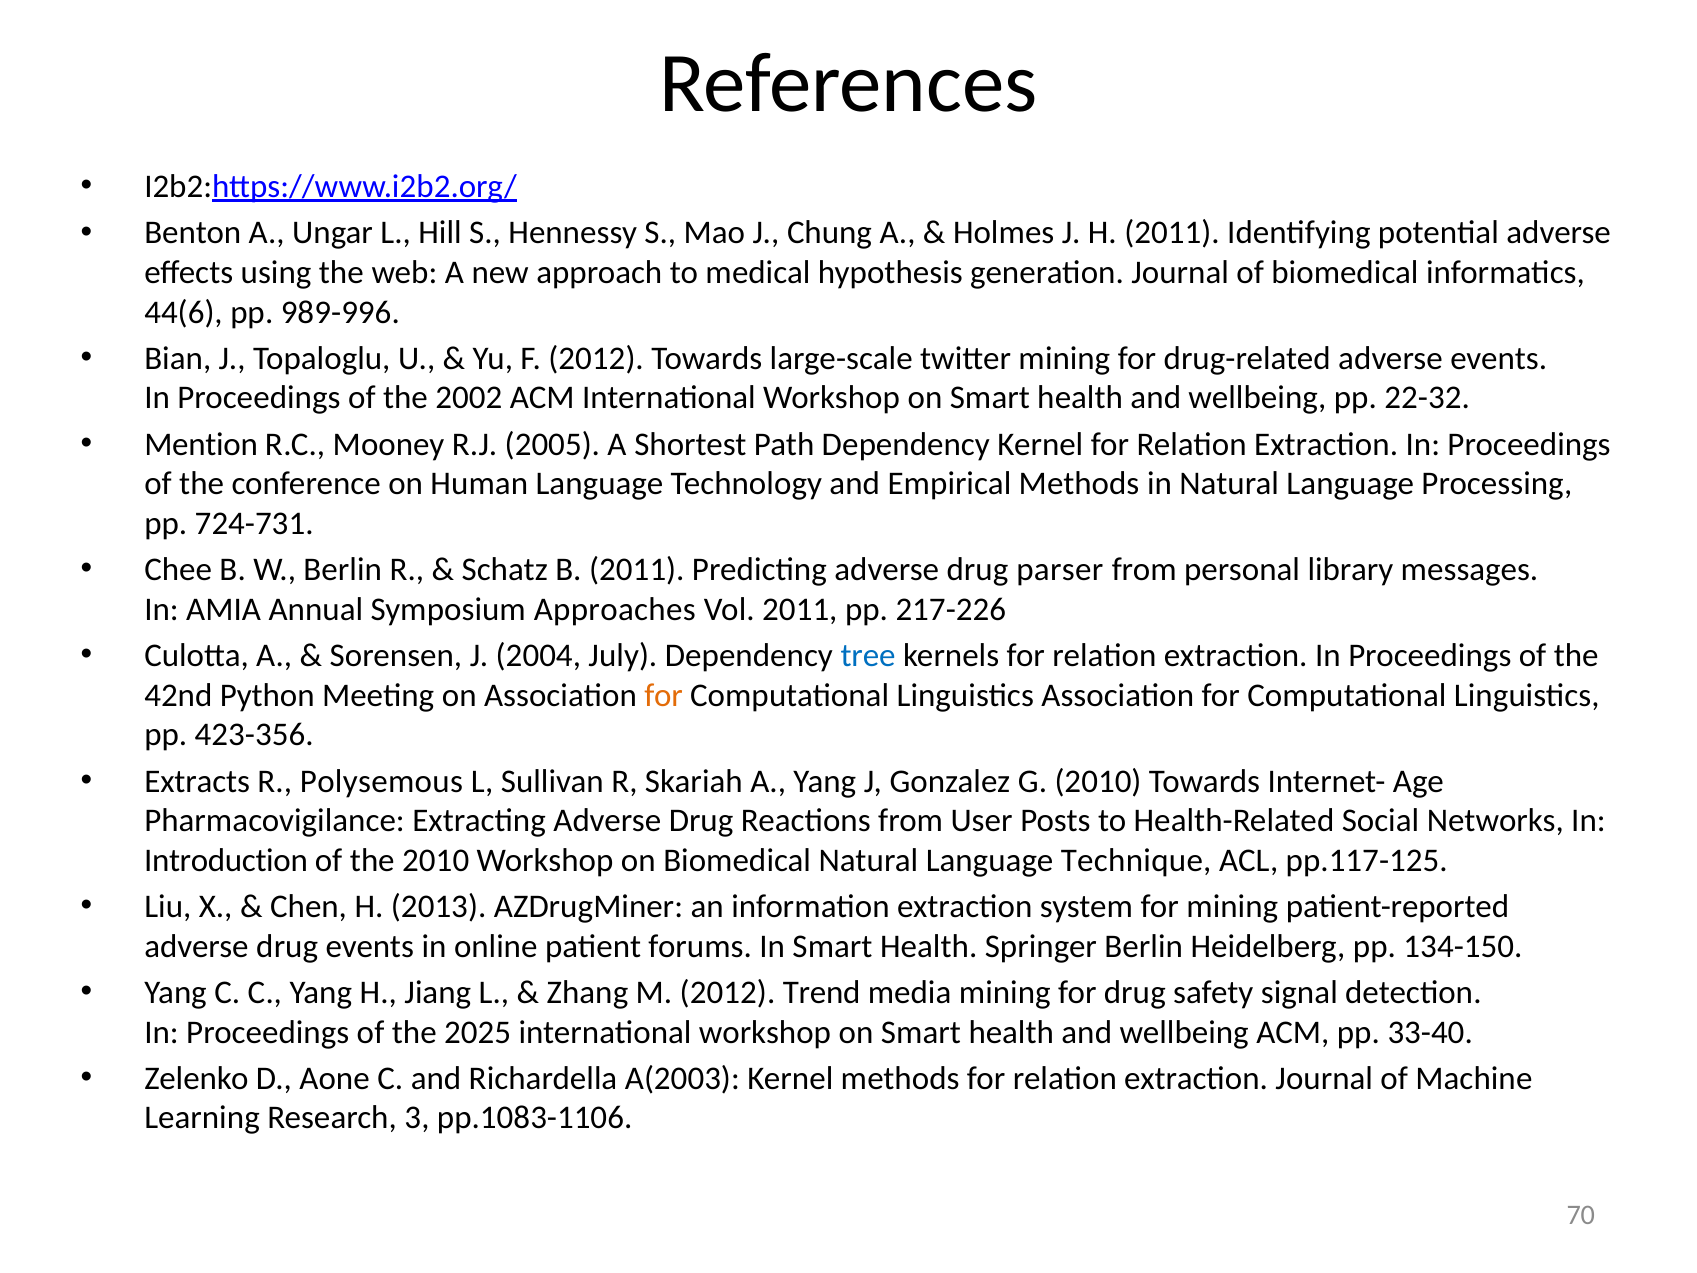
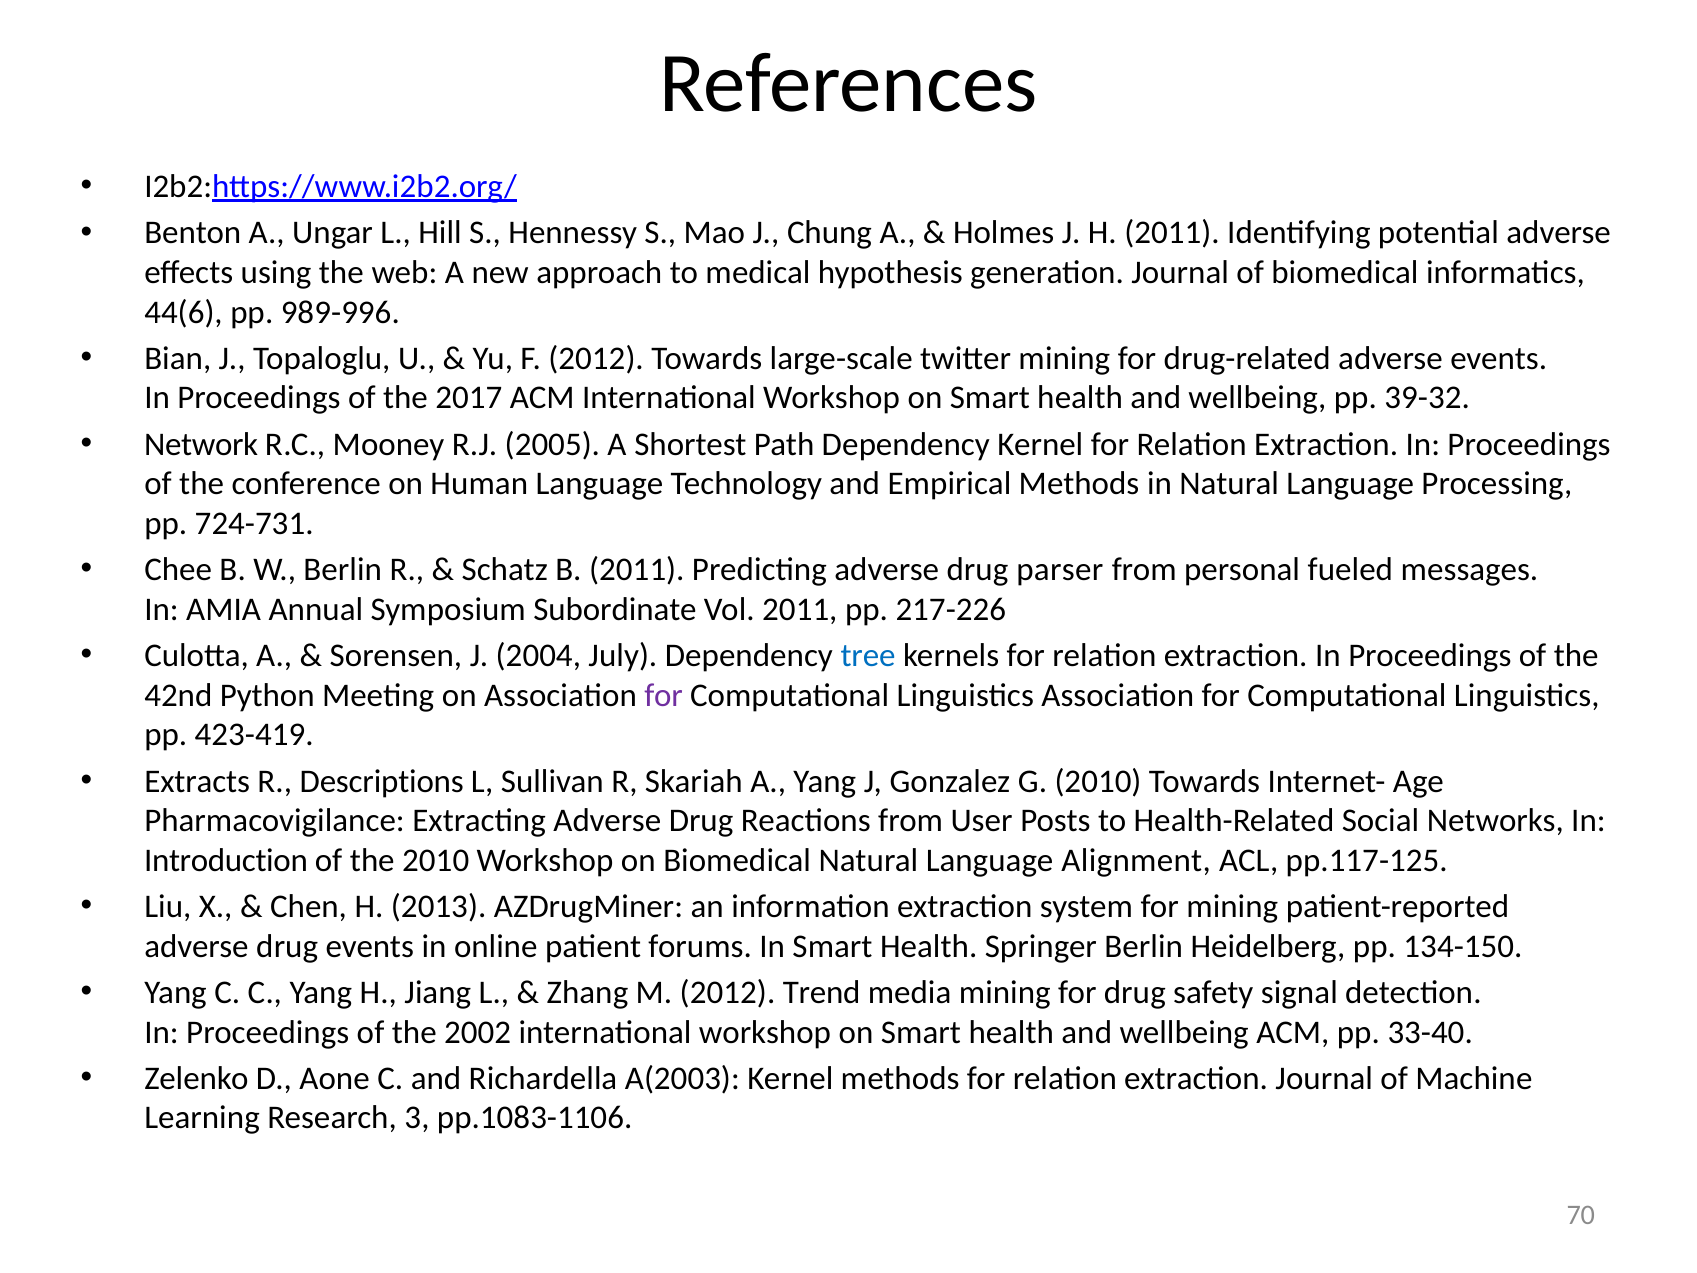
2002: 2002 -> 2017 (469, 398)
22-32: 22-32 -> 39-32 (1427, 398)
Mention: Mention -> Network (201, 444)
library: library -> fueled (1350, 570)
Approaches: Approaches -> Subordinate (615, 609)
for colour: orange -> purple (664, 695)
423-356: 423-356 -> 423-419 (254, 735)
Polysemous: Polysemous -> Descriptions (382, 781)
Technique: Technique -> Alignment (1136, 860)
2025: 2025 -> 2002 (478, 1032)
